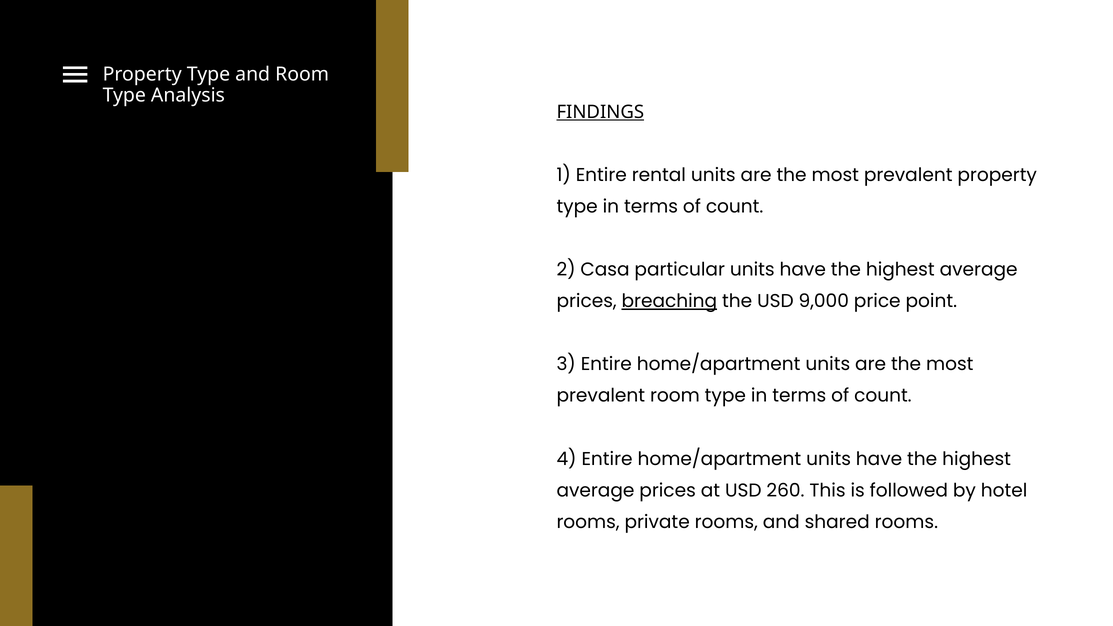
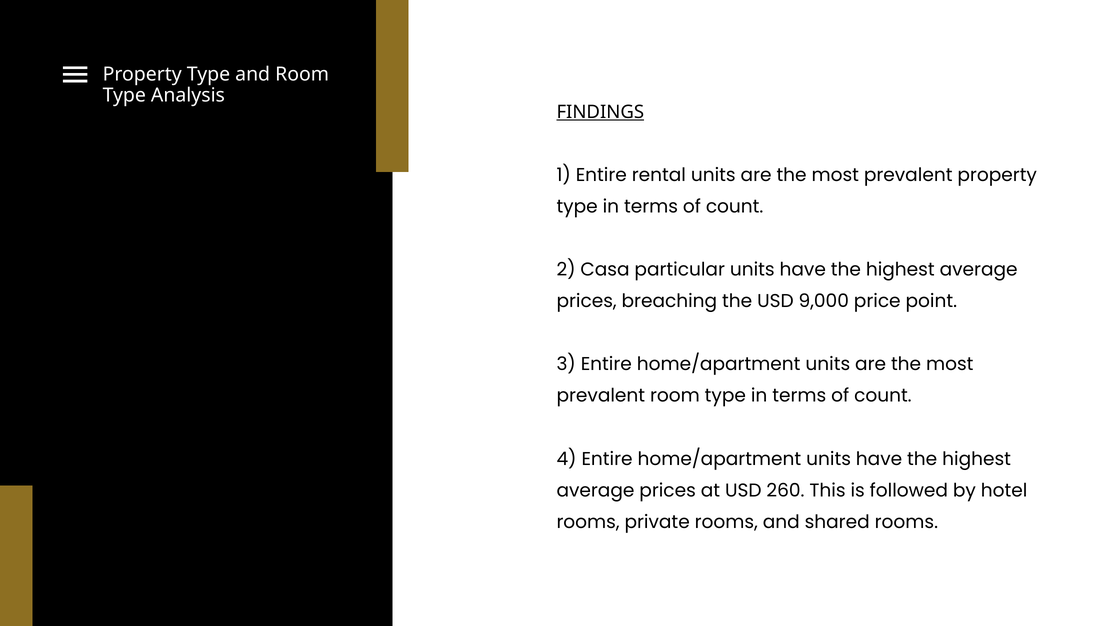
breaching underline: present -> none (669, 301)
